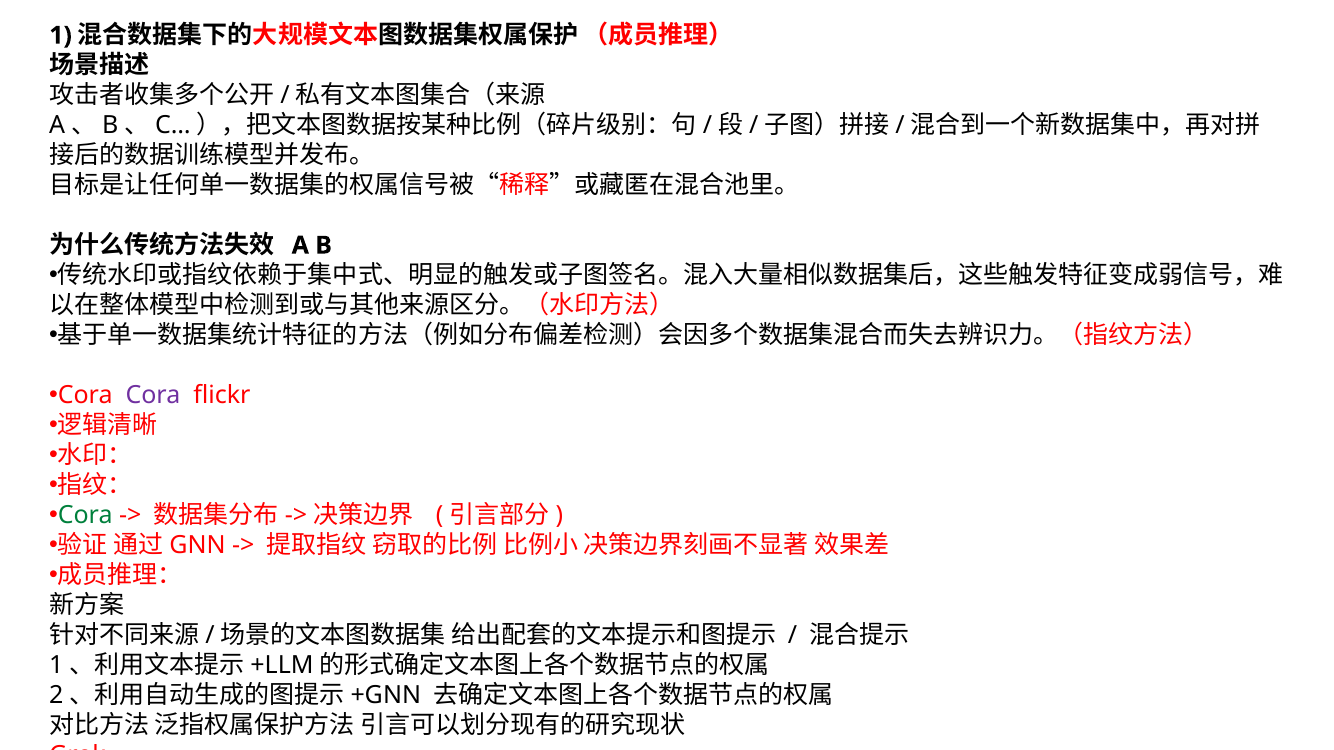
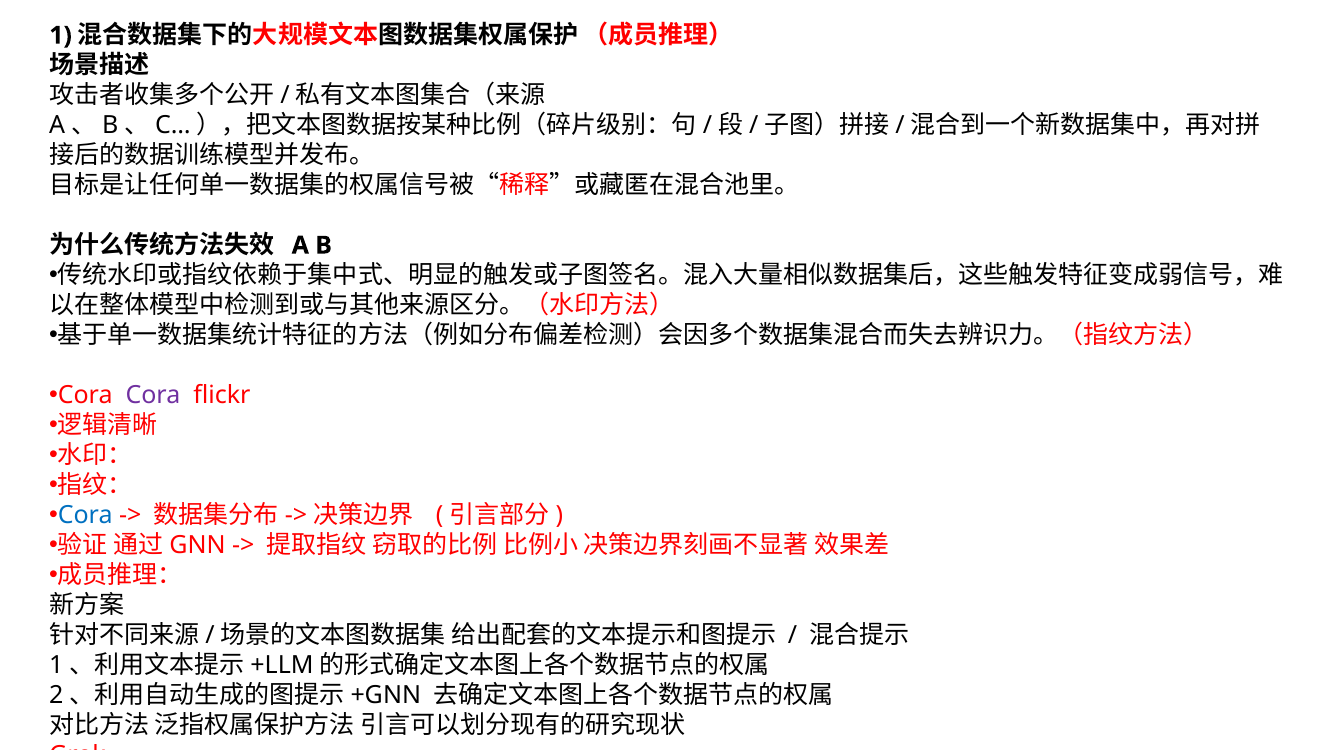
Cora colour: green -> blue (85, 516)
